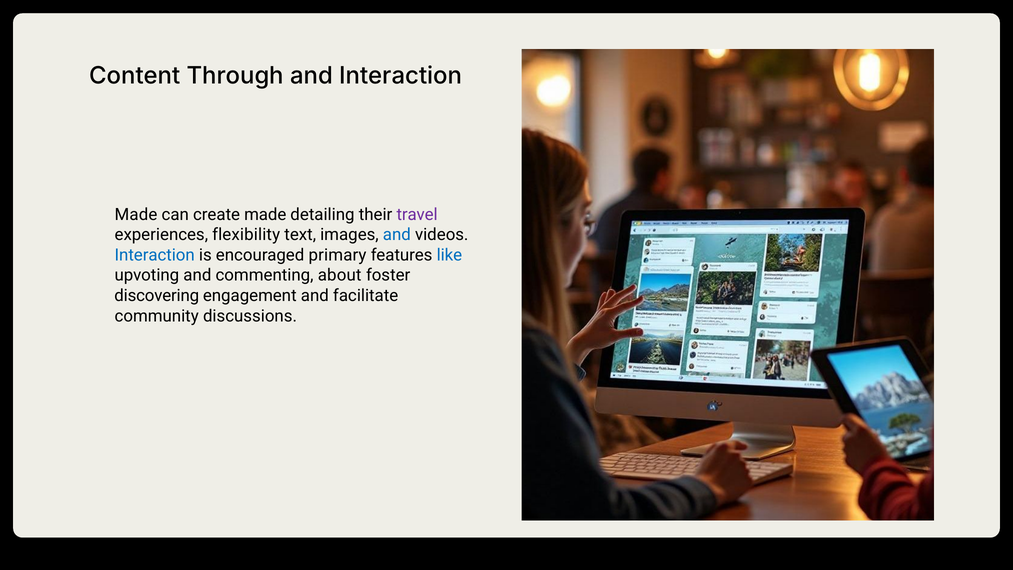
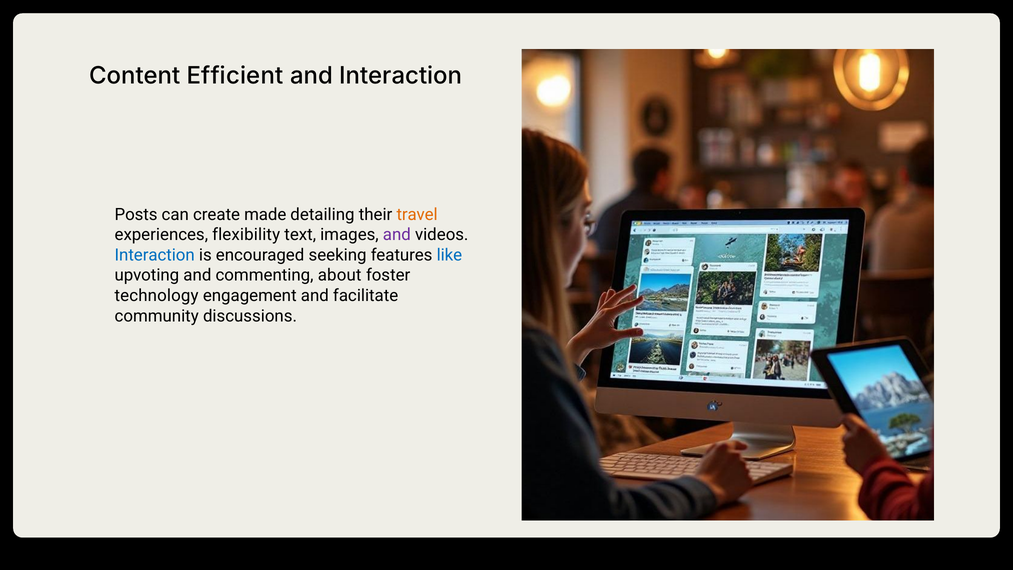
Through: Through -> Efficient (235, 76)
Made: Made -> Posts (136, 215)
travel colour: purple -> orange (417, 215)
and colour: blue -> purple (397, 235)
primary: primary -> seeking (338, 255)
discovering: discovering -> technology (157, 296)
